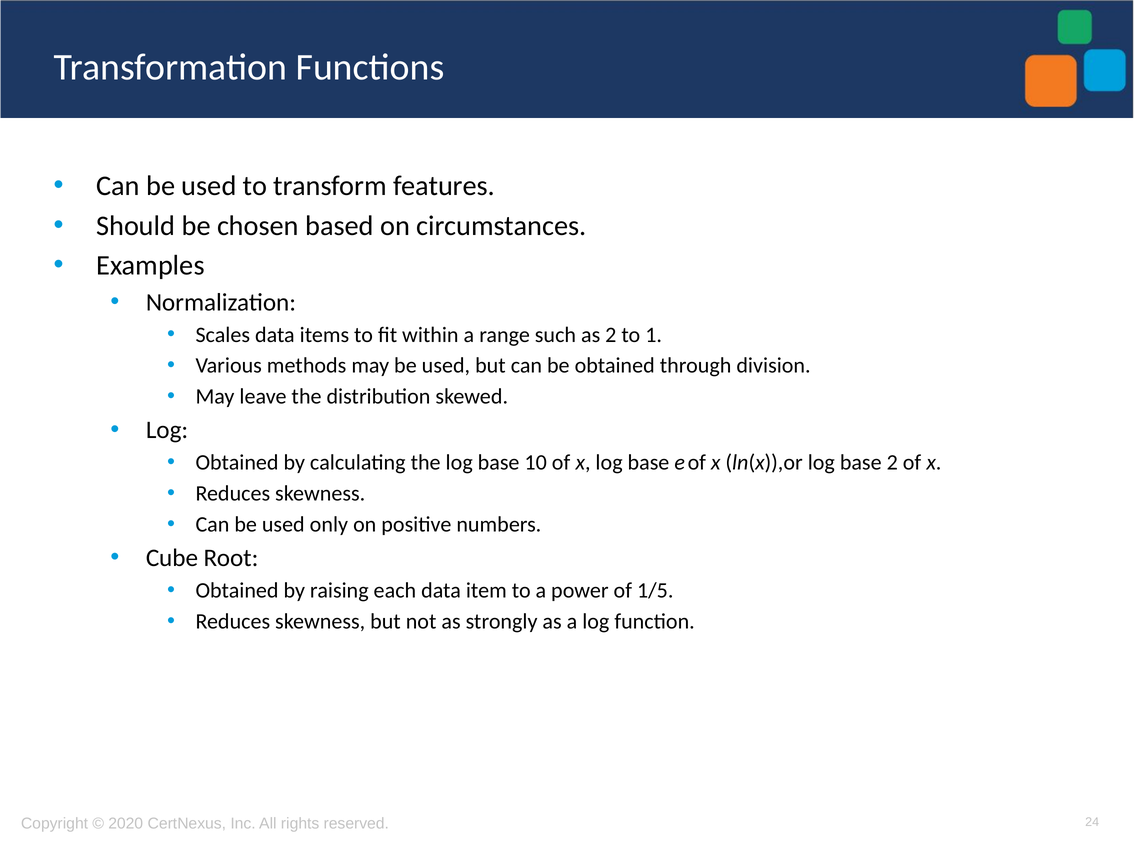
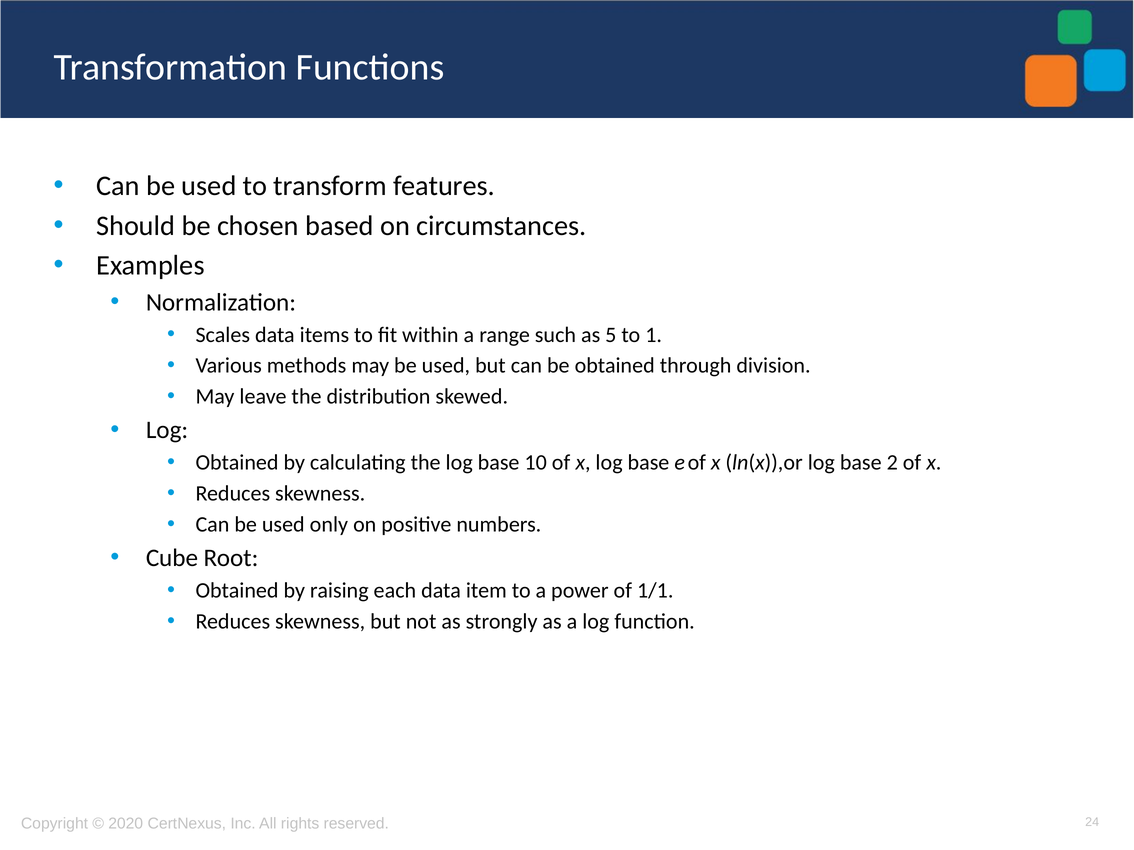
as 2: 2 -> 5 (611, 335)
1/5: 1/5 -> 1/1 (655, 591)
